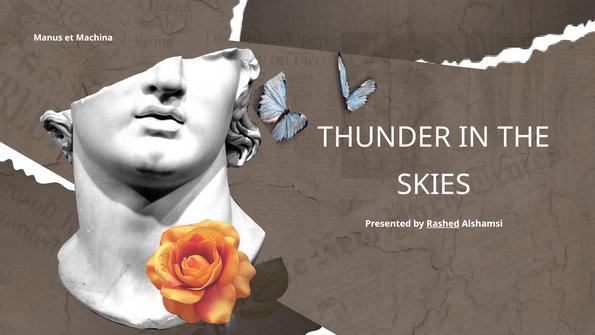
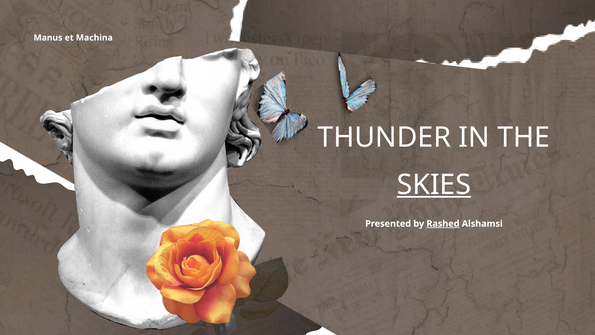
SKIES underline: none -> present (434, 184)
